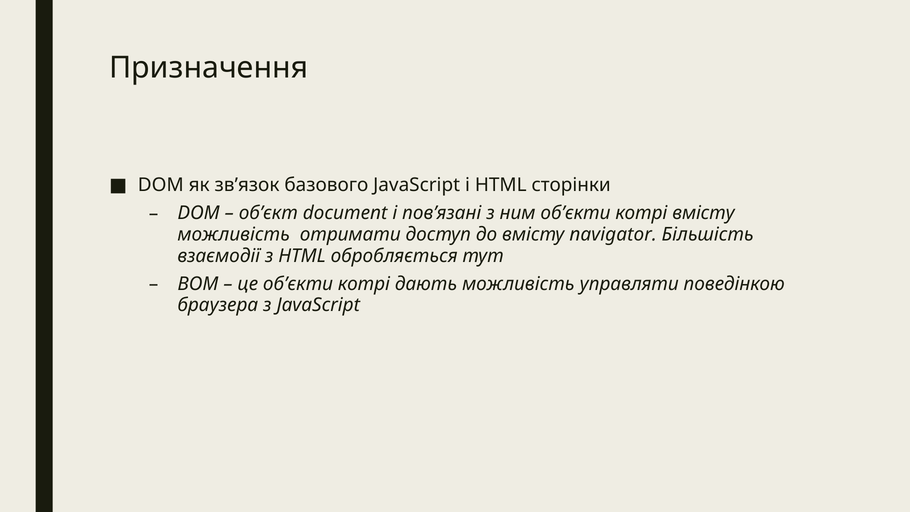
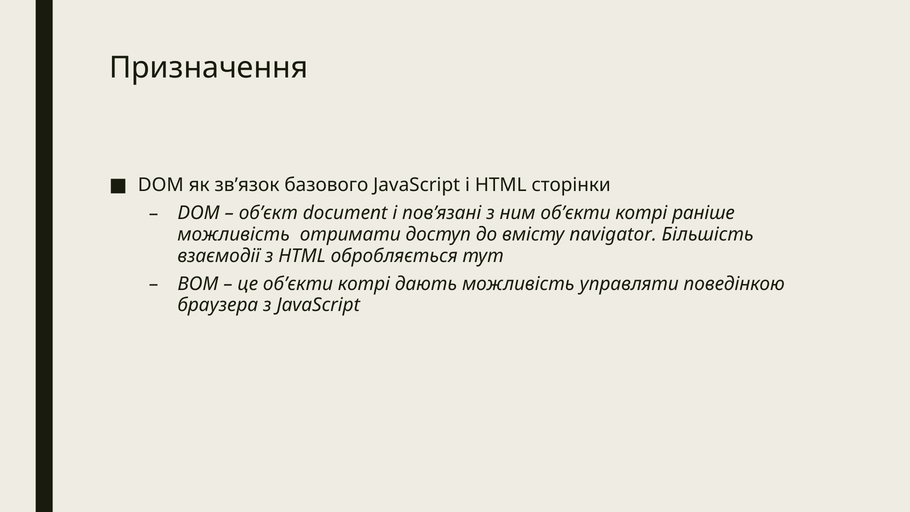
котрі вмісту: вмісту -> раніше (704, 213)
